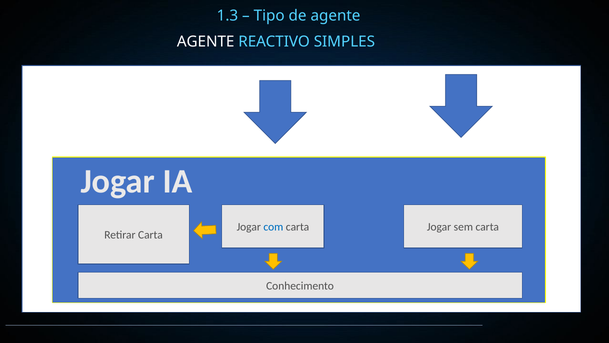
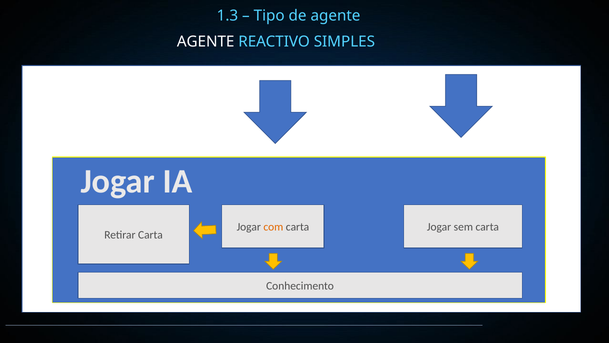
com colour: blue -> orange (273, 227)
